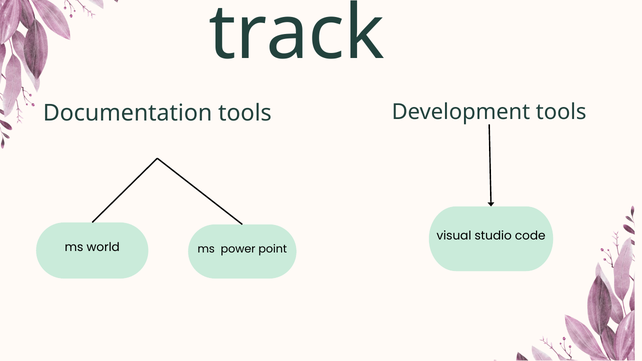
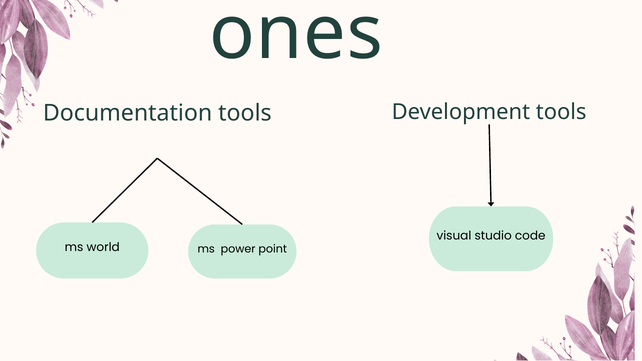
track: track -> ones (296, 33)
